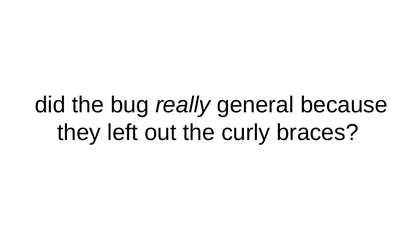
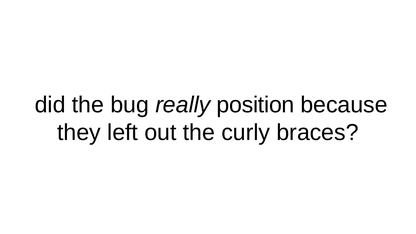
general: general -> position (256, 105)
